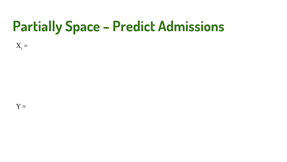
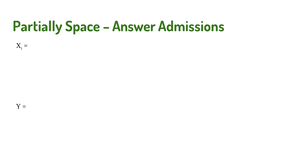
Predict: Predict -> Answer (134, 26)
